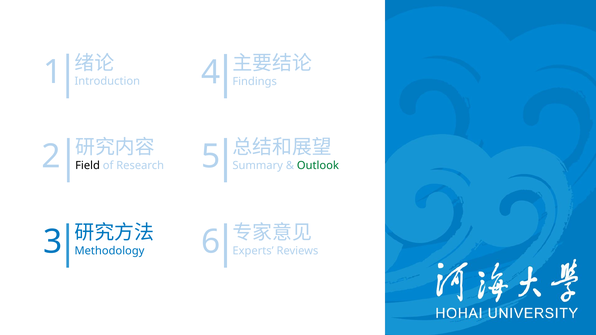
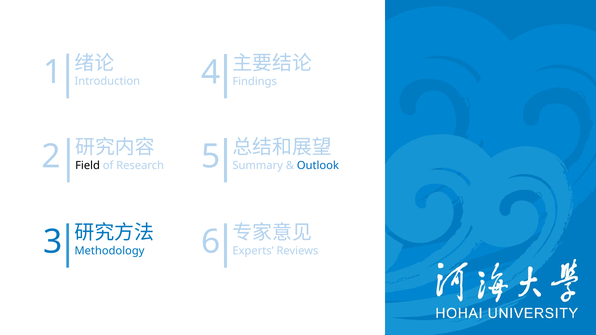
Outlook colour: green -> blue (318, 165)
